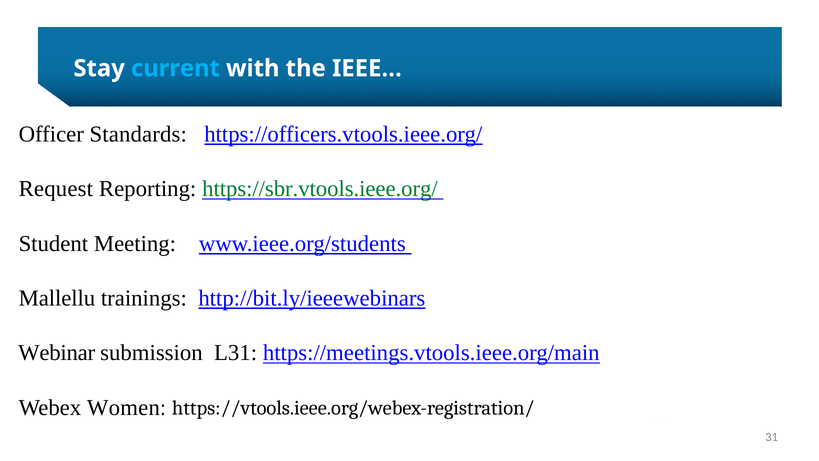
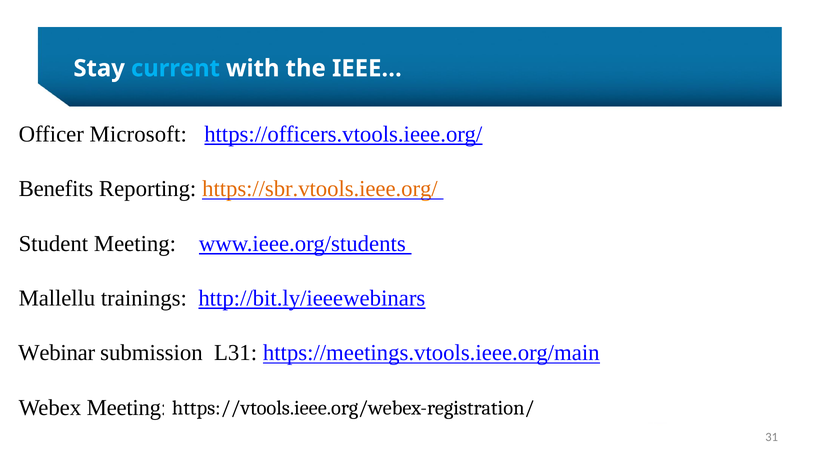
Standards: Standards -> Microsoft (138, 134)
Request: Request -> Benefits (56, 189)
https://sbr.vtools.ieee.org/ colour: green -> orange (320, 189)
Webex Women: Women -> Meeting (127, 407)
